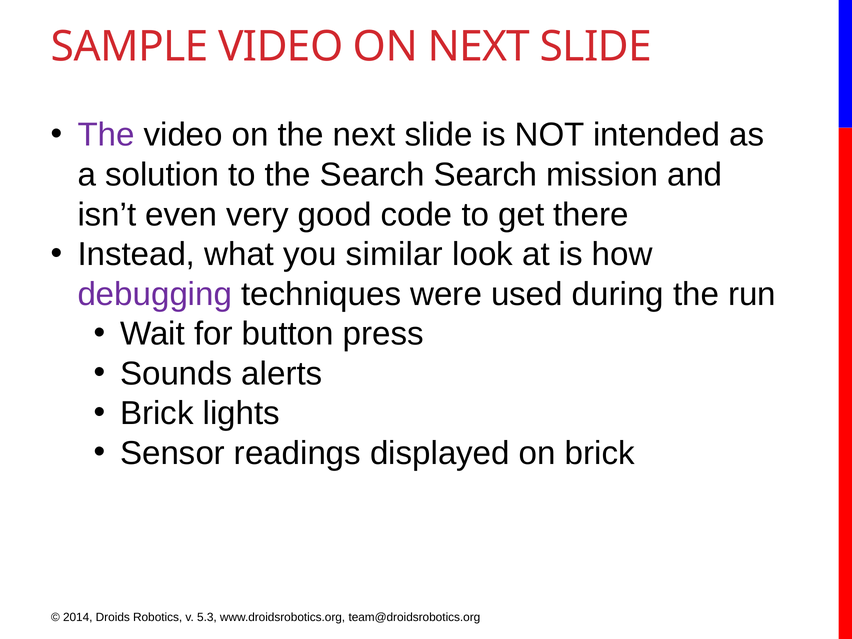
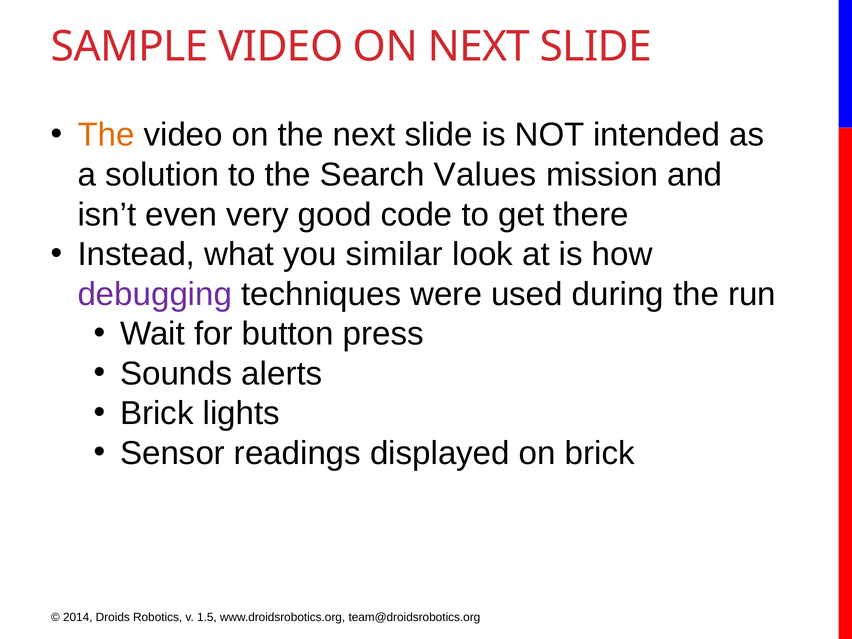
The colour: purple -> orange (106, 135)
Search Search: Search -> Values (485, 175)
5.3: 5.3 -> 1.5 (207, 617)
